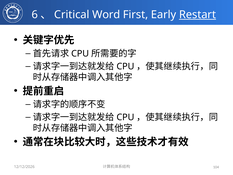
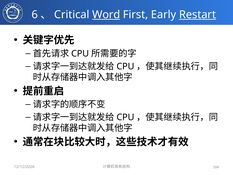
Word underline: none -> present (106, 15)
